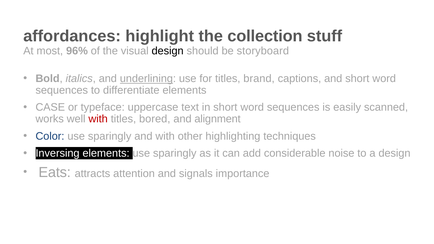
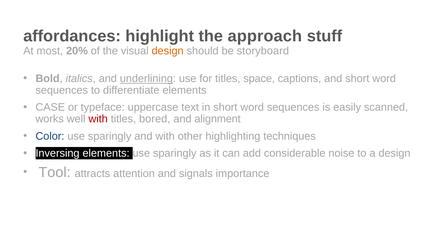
collection: collection -> approach (265, 36)
96%: 96% -> 20% (77, 51)
design colour: black -> orange (168, 51)
brand: brand -> space (259, 79)
Eats: Eats -> Tool (55, 172)
